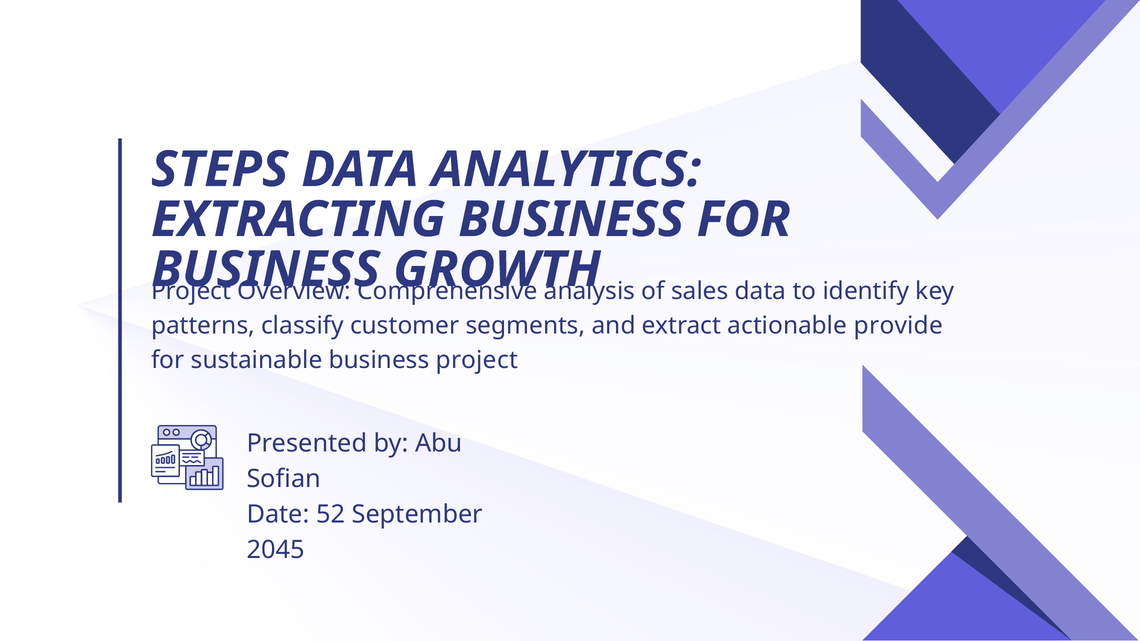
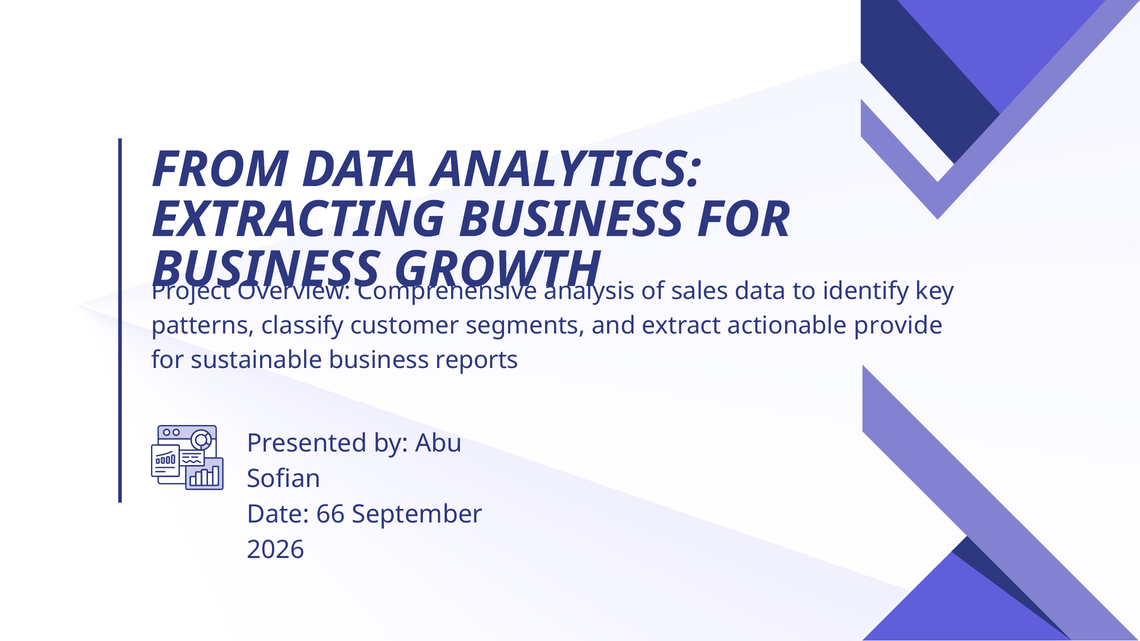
STEPS: STEPS -> FROM (220, 170)
business project: project -> reports (477, 360)
52: 52 -> 66 (331, 515)
2045: 2045 -> 2026 (276, 550)
